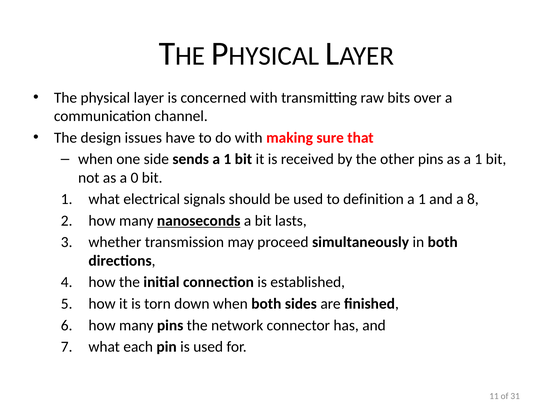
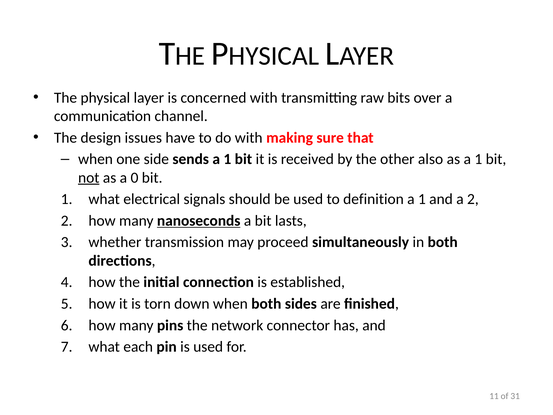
other pins: pins -> also (431, 159)
not underline: none -> present (89, 178)
a 8: 8 -> 2 (473, 199)
